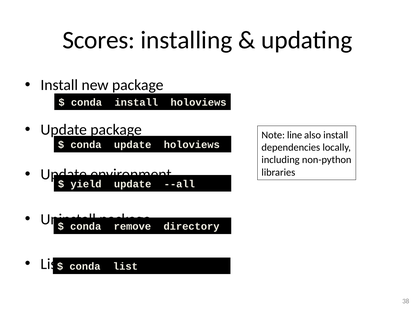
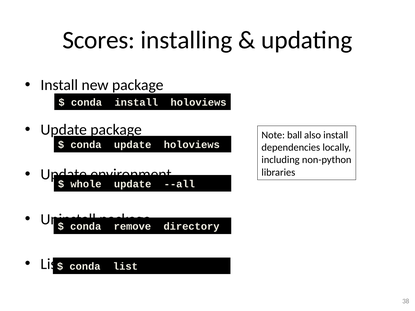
line: line -> ball (295, 135)
yield: yield -> whole (86, 184)
